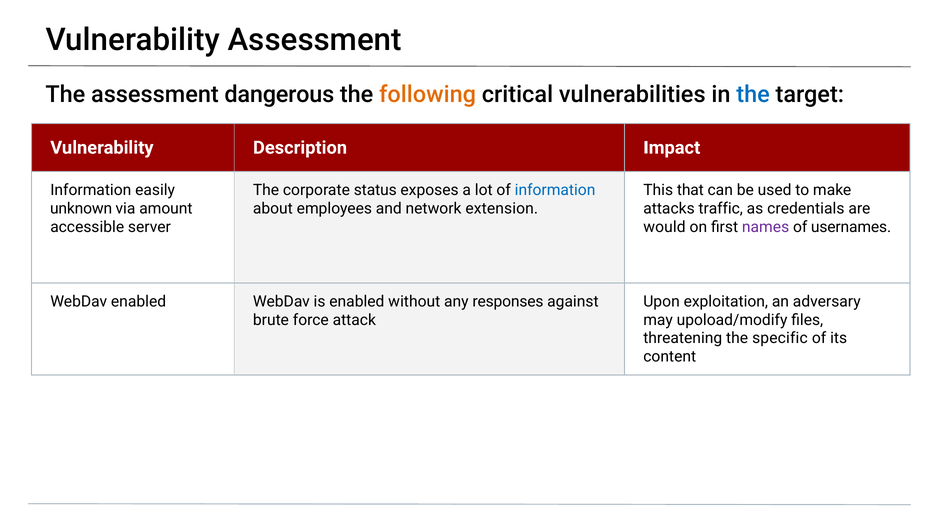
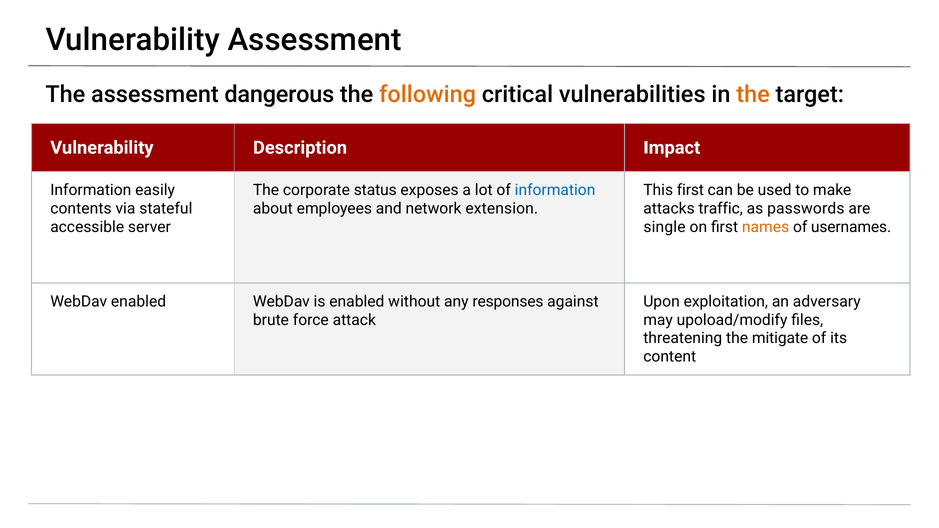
the colour: blue -> orange (753, 95)
This that: that -> first (690, 190)
unknown: unknown -> contents (81, 209)
amount: amount -> stateful (166, 209)
credentials: credentials -> passwords (806, 209)
would: would -> single (664, 227)
names colour: purple -> orange (766, 227)
specific: specific -> mitigate (780, 338)
